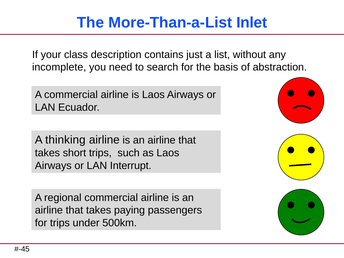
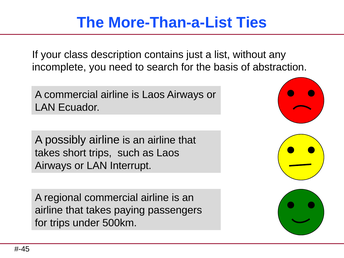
Inlet: Inlet -> Ties (252, 23)
thinking: thinking -> possibly (65, 140)
